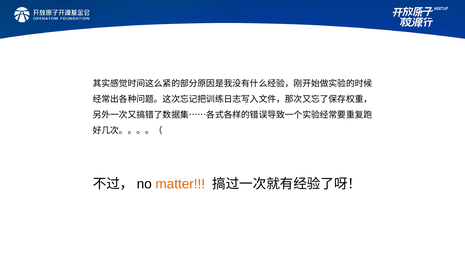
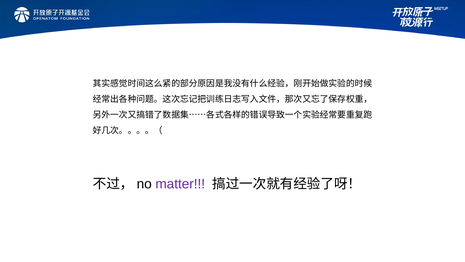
matter colour: orange -> purple (180, 184)
